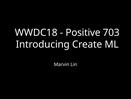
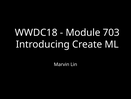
Positive: Positive -> Module (83, 32)
